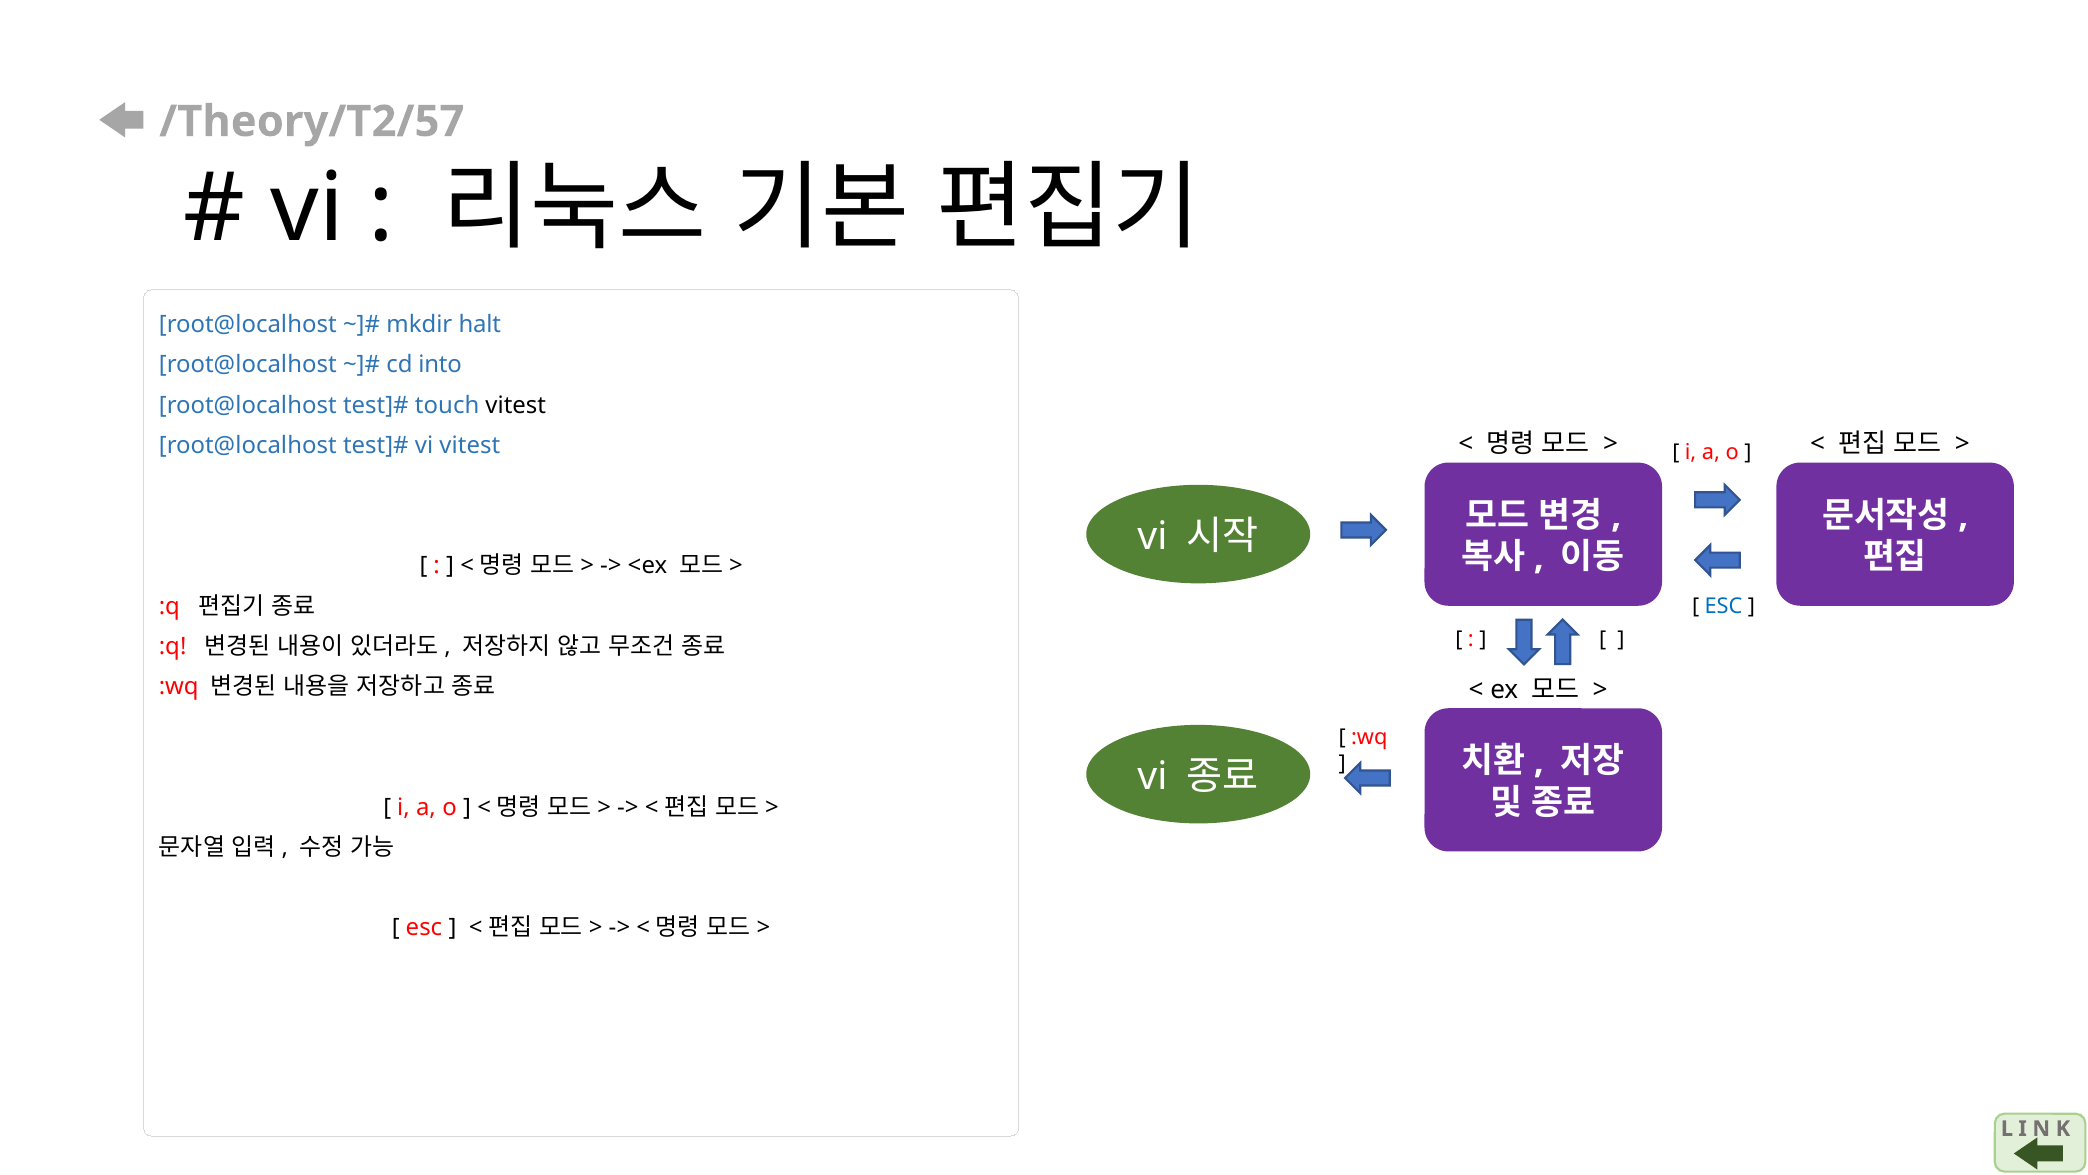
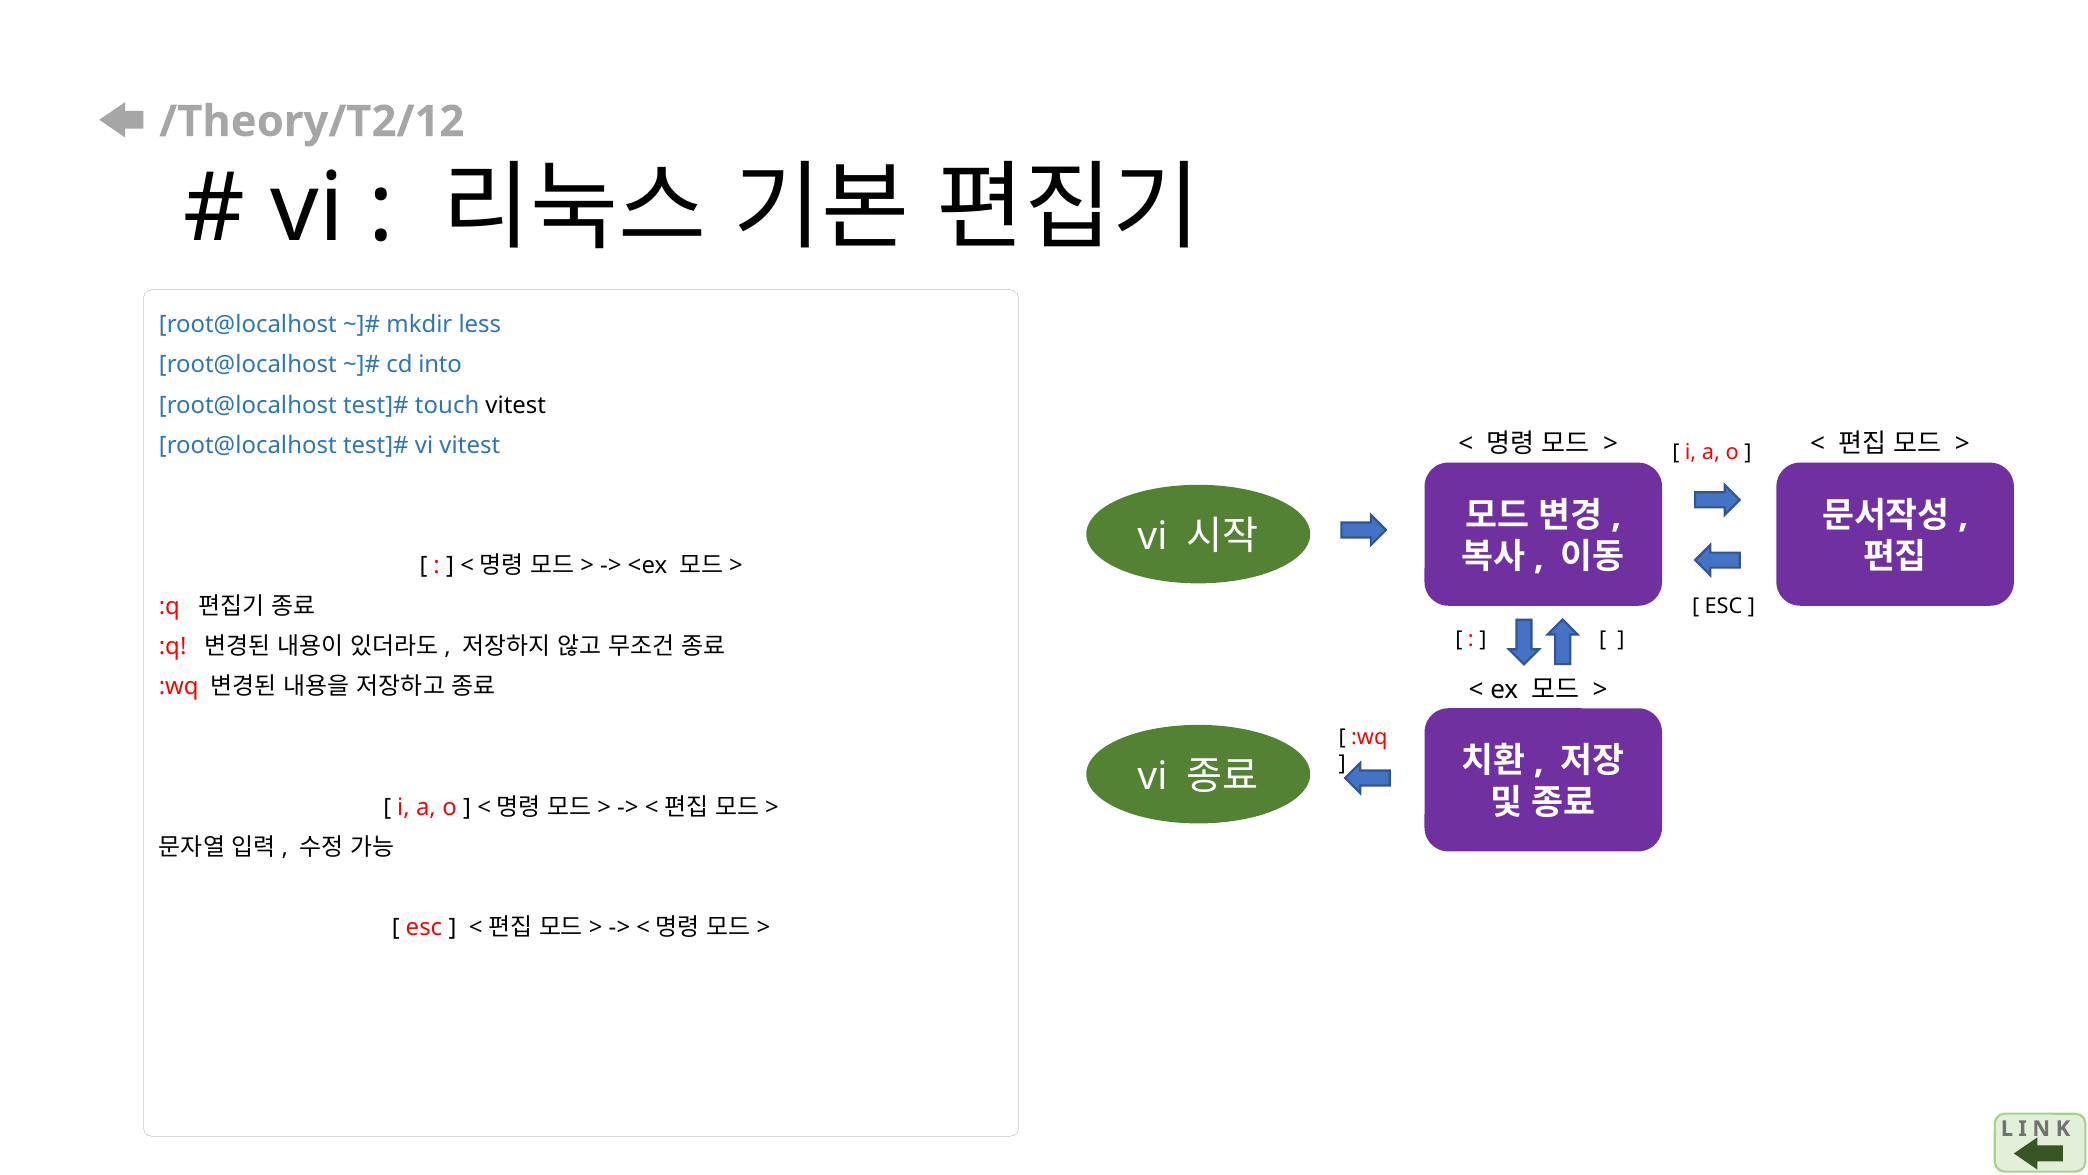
/Theory/T2/57: /Theory/T2/57 -> /Theory/T2/12 (312, 122)
halt: halt -> less (480, 325)
ESC colour: blue -> black (1723, 606)
